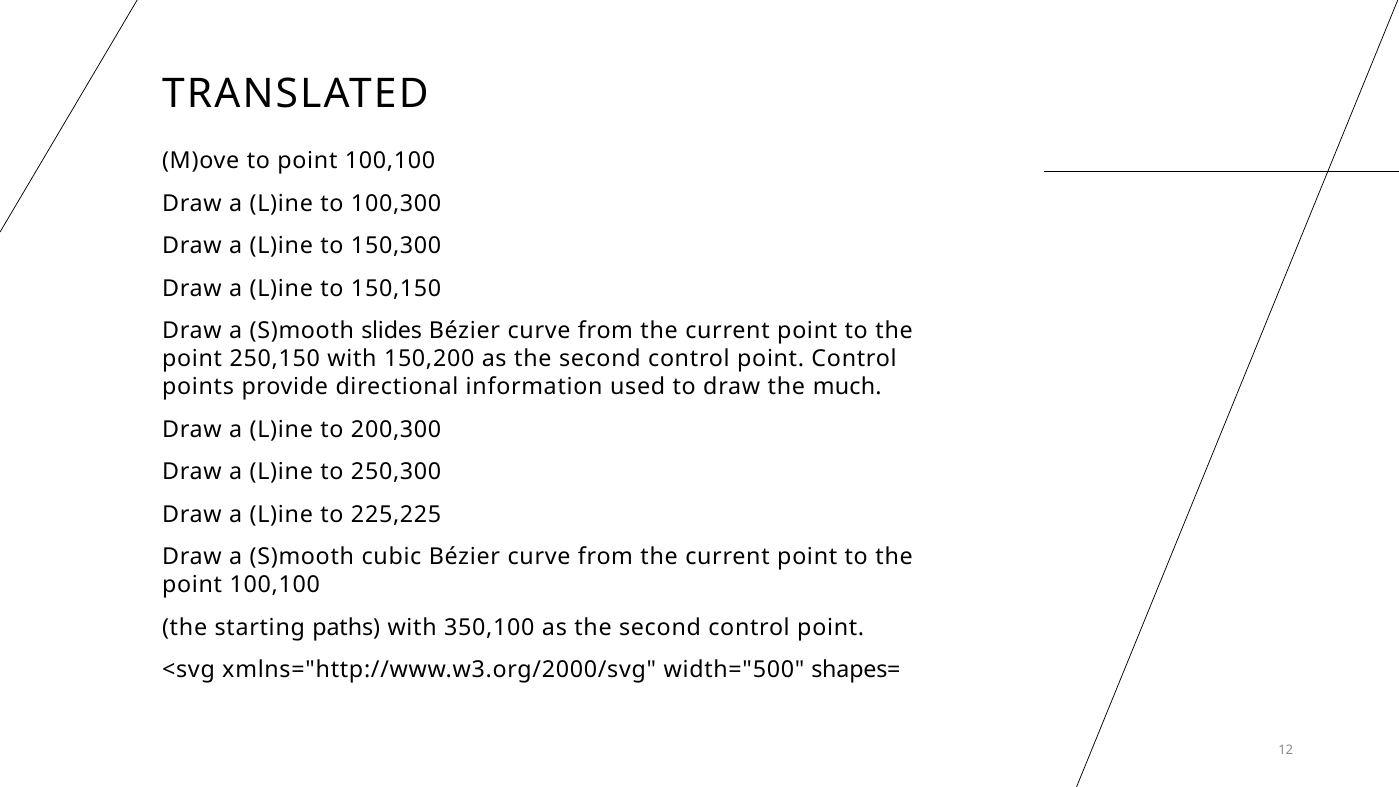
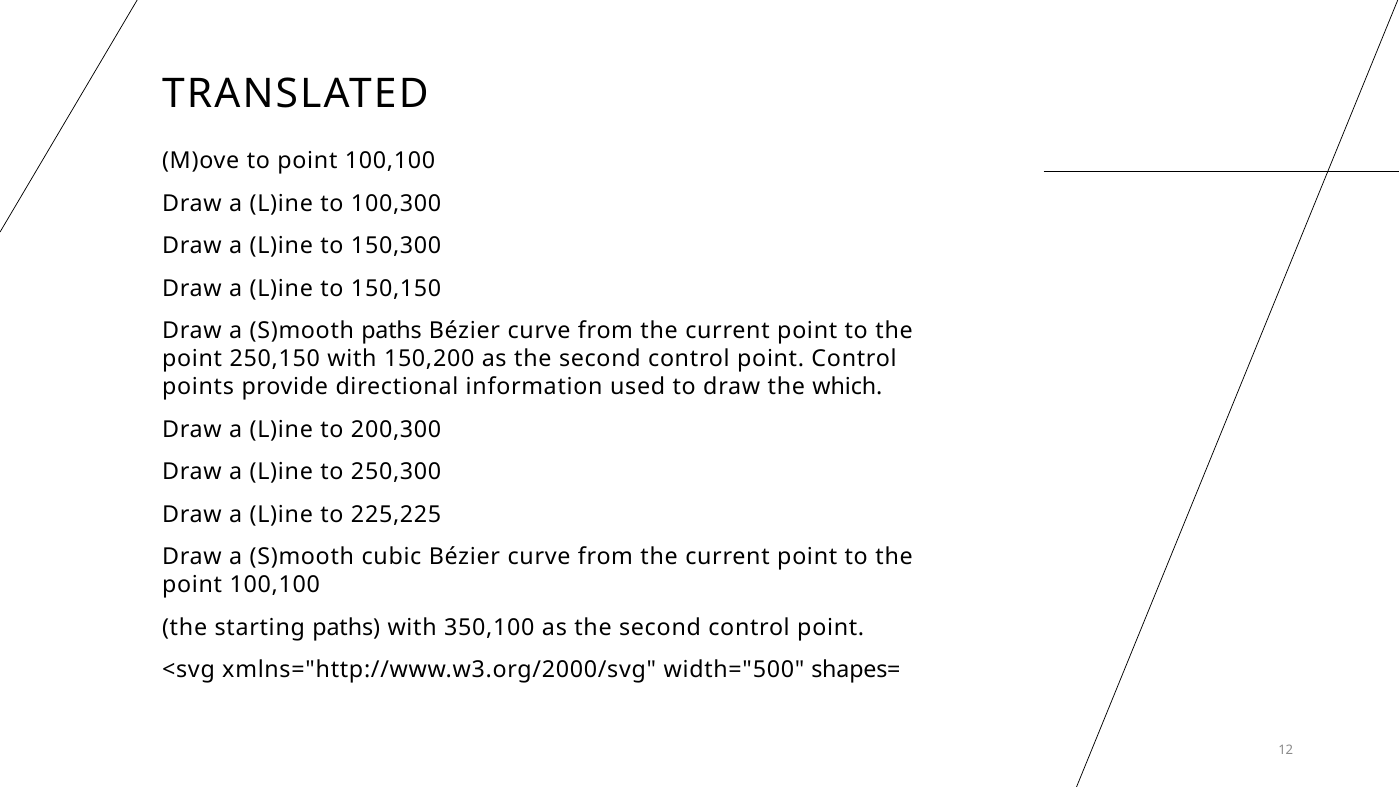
S)mooth slides: slides -> paths (392, 331)
much: much -> which (847, 387)
